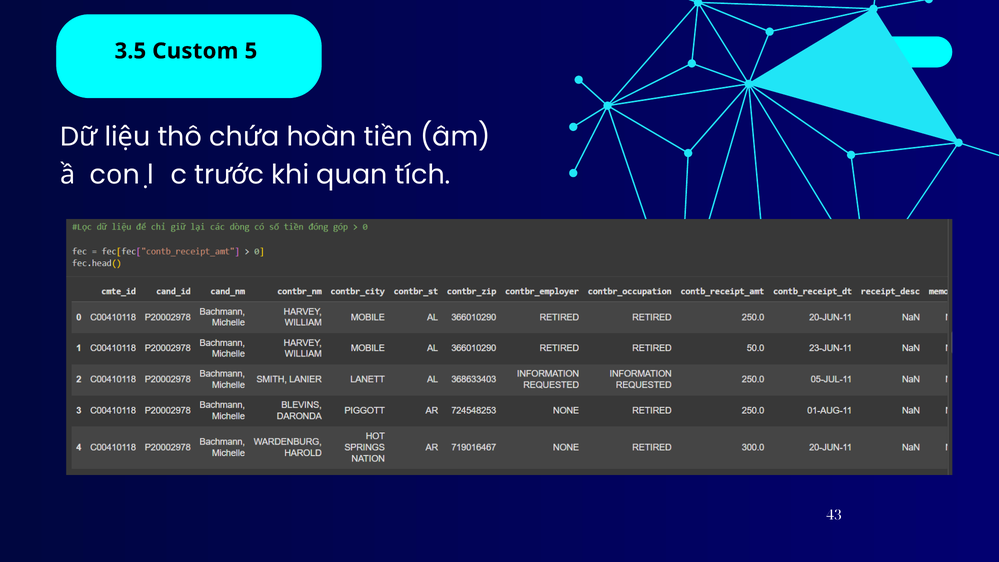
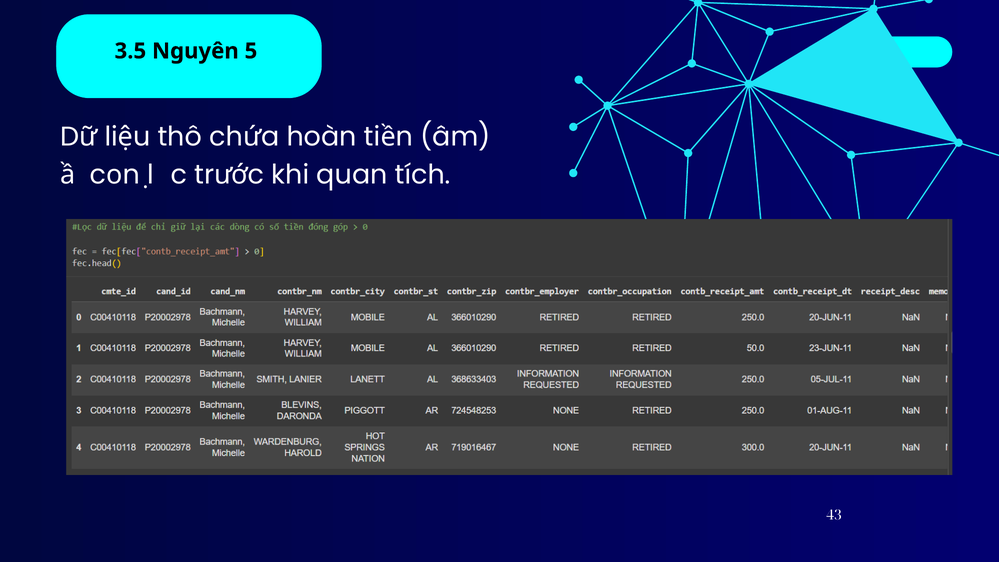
Custom: Custom -> Nguyên (195, 51)
